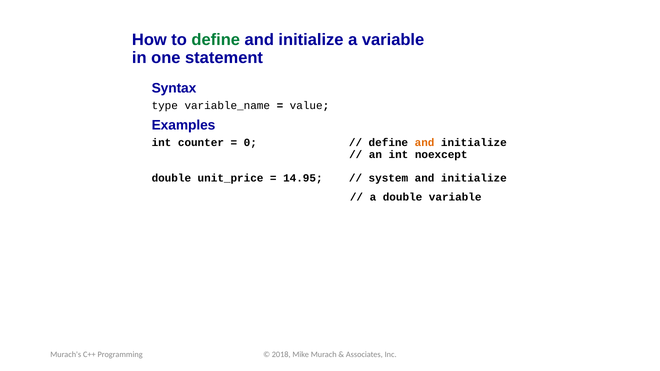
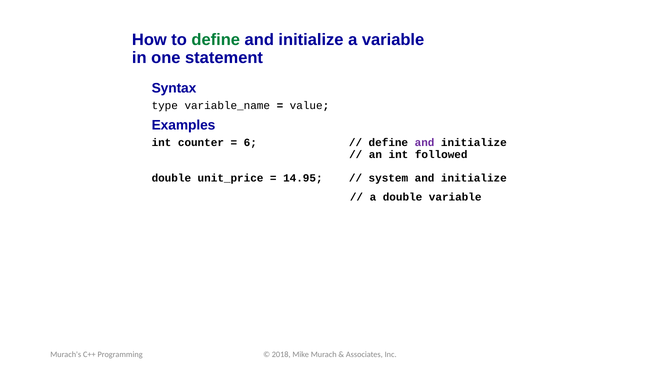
0: 0 -> 6 (250, 143)
and colour: orange -> purple (425, 143)
noexcept: noexcept -> followed (441, 155)
